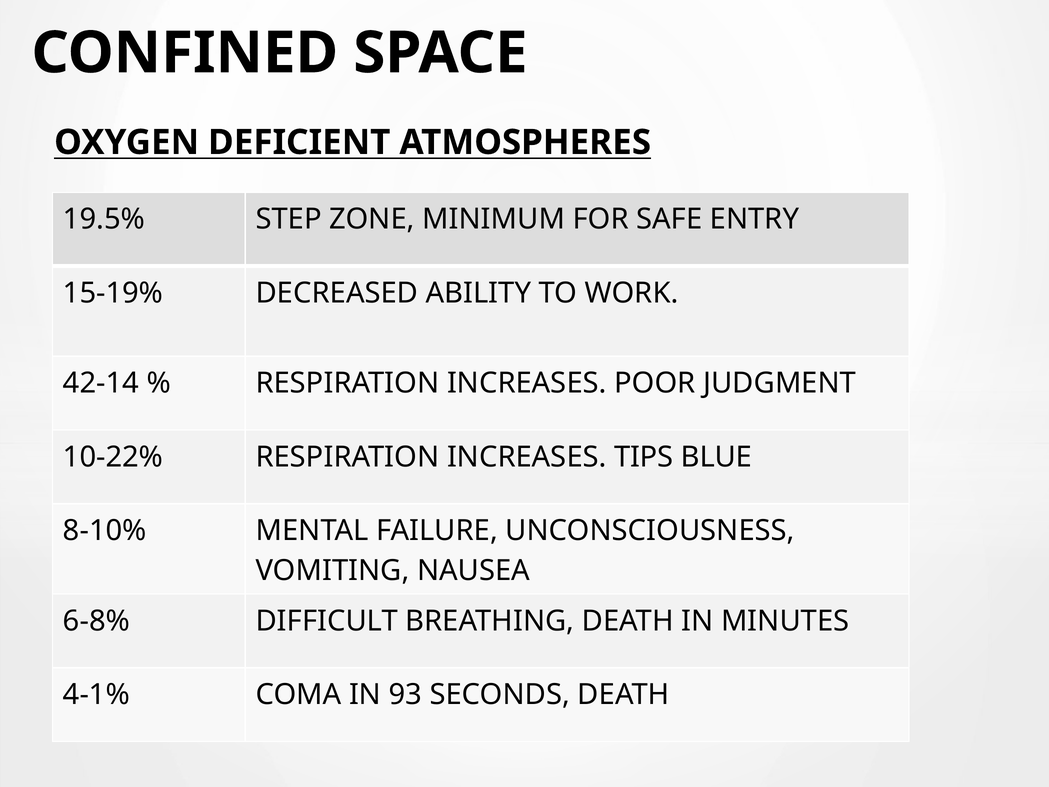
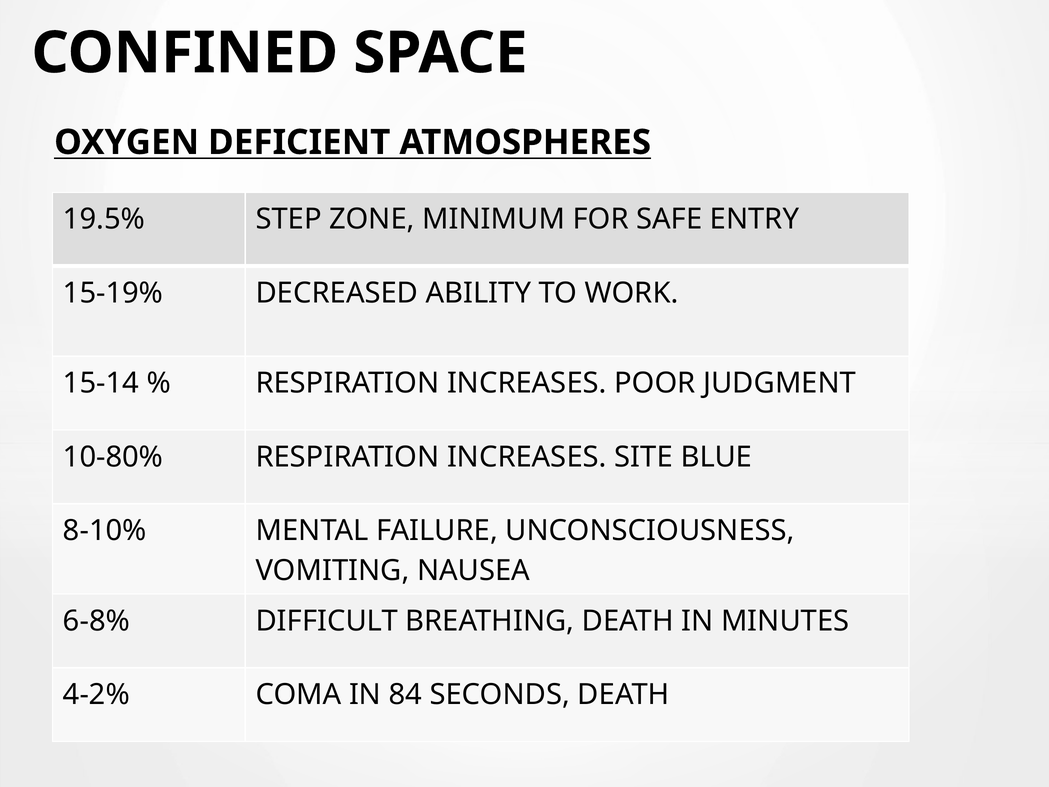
42-14: 42-14 -> 15-14 (101, 383)
10-22%: 10-22% -> 10-80% (113, 457)
TIPS: TIPS -> SITE (644, 457)
4-1%: 4-1% -> 4-2% (96, 694)
93: 93 -> 84 (405, 694)
